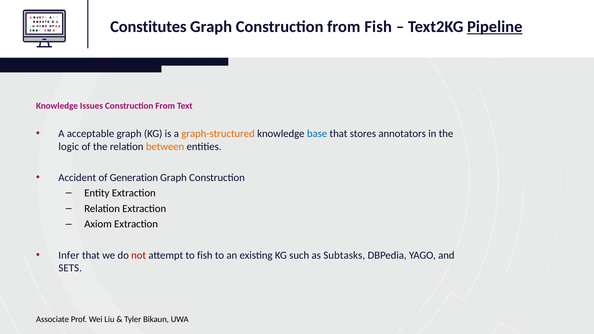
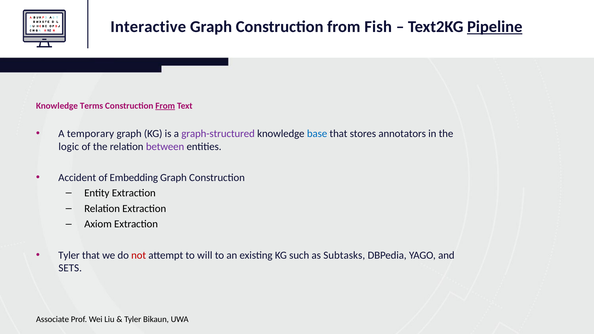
Constitutes: Constitutes -> Interactive (148, 27)
Issues: Issues -> Terms (92, 106)
From underline: none -> present (165, 106)
acceptable: acceptable -> temporary (90, 134)
graph-structured colour: orange -> purple (218, 134)
between colour: orange -> purple (165, 147)
Generation: Generation -> Embedding (134, 178)
Infer: Infer -> Tyler (69, 255)
to fish: fish -> will (205, 255)
